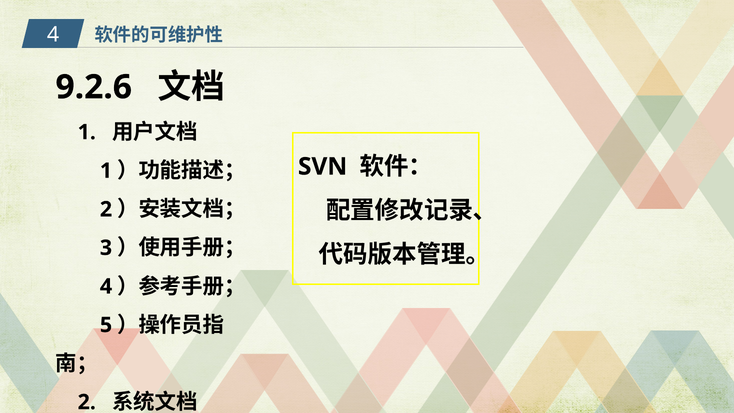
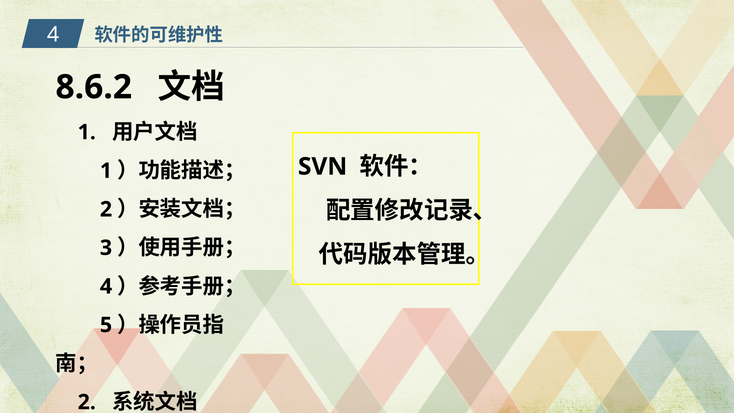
9.2.6: 9.2.6 -> 8.6.2 (94, 87)
